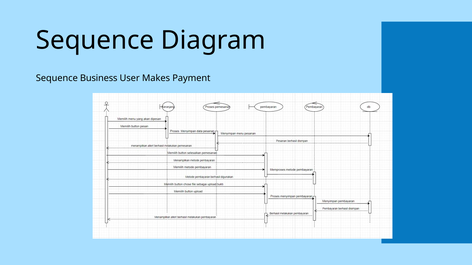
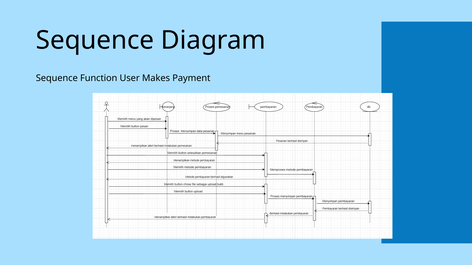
Business: Business -> Function (99, 78)
